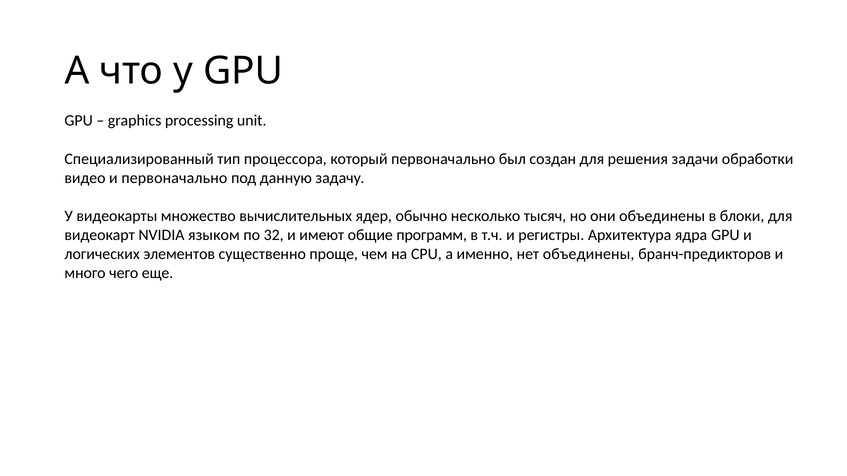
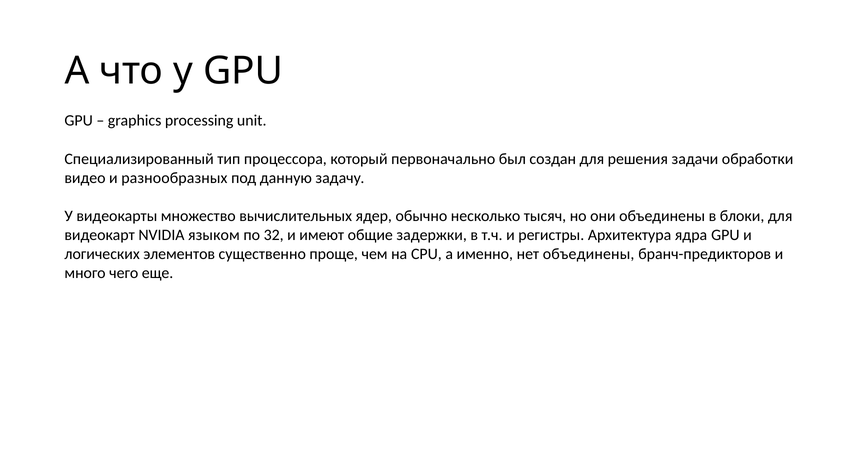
и первоначально: первоначально -> разнообразных (174, 178)
программ: программ -> задержки (432, 235)
